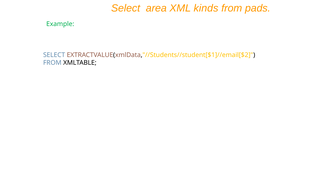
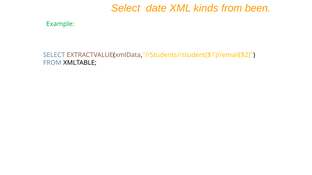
area: area -> date (156, 8)
pads: pads -> been (258, 8)
